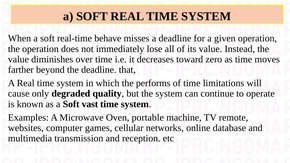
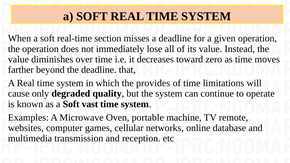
behave: behave -> section (108, 38)
performs: performs -> provides (153, 83)
